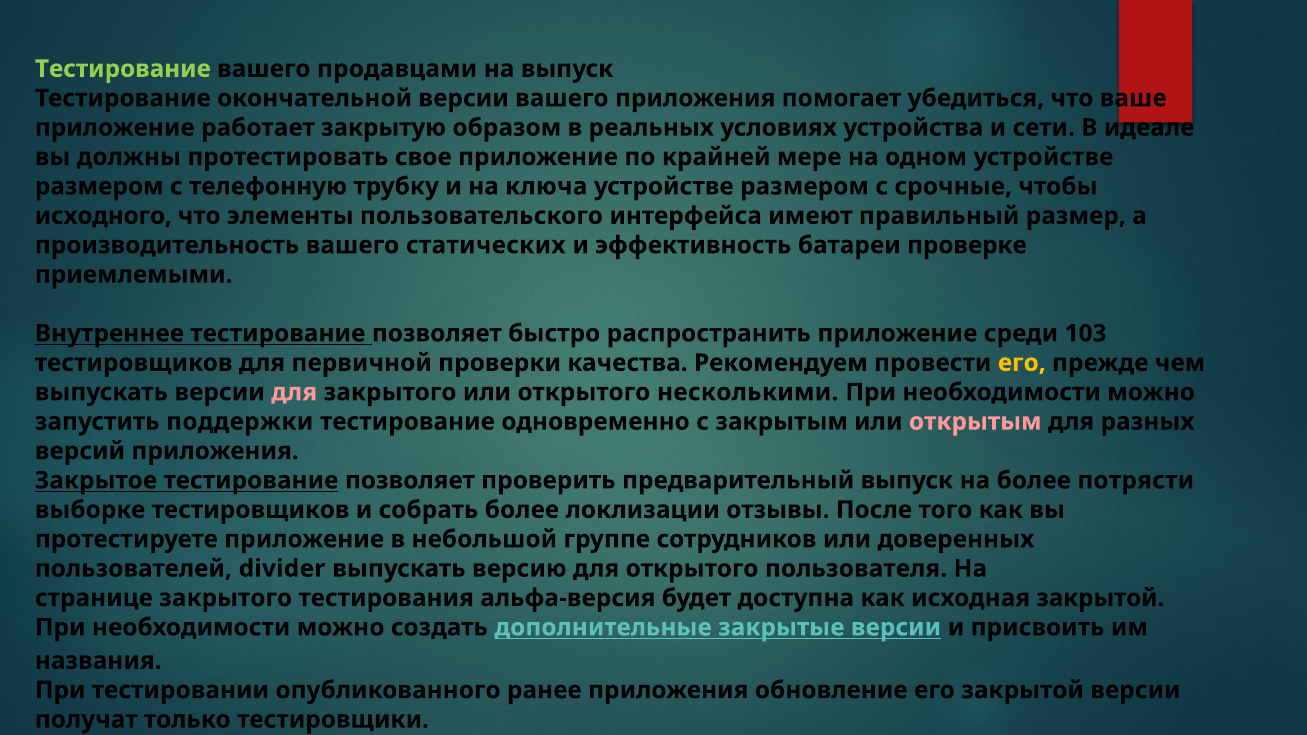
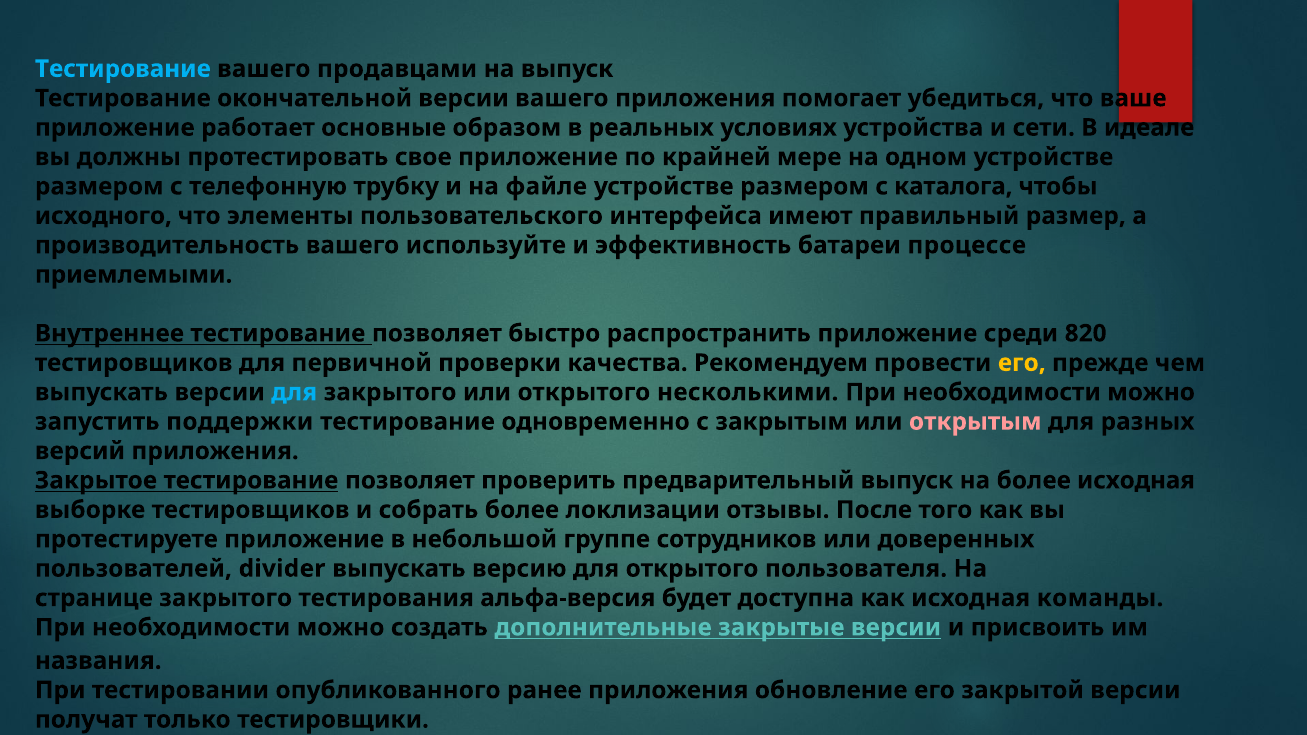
Тестирование colour: light green -> light blue (123, 69)
закрытую: закрытую -> основные (384, 128)
ключа: ключа -> файле (546, 186)
срочные: срочные -> каталога (953, 186)
статических: статических -> используйте (486, 245)
проверке: проверке -> процессе (967, 245)
103: 103 -> 820 (1086, 333)
для colour: pink -> light blue (294, 392)
более потрясти: потрясти -> исходная (1136, 481)
исходная закрытой: закрытой -> команды (1100, 598)
